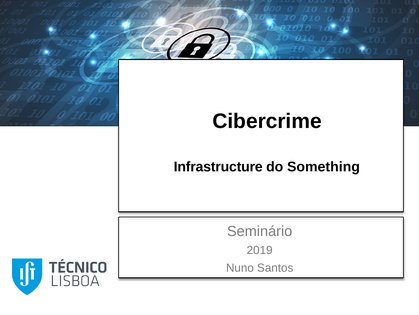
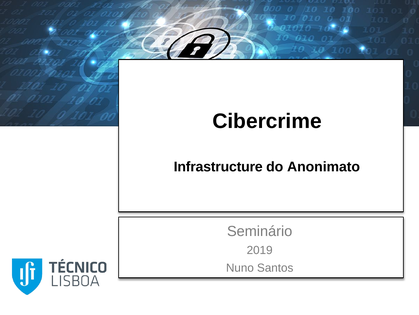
Something: Something -> Anonimato (324, 166)
